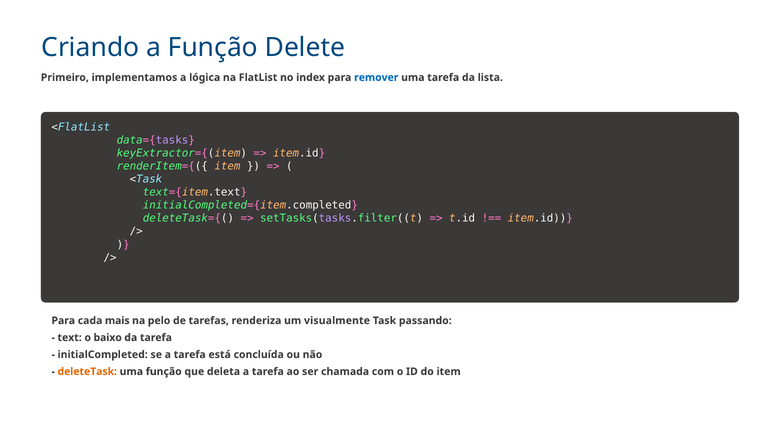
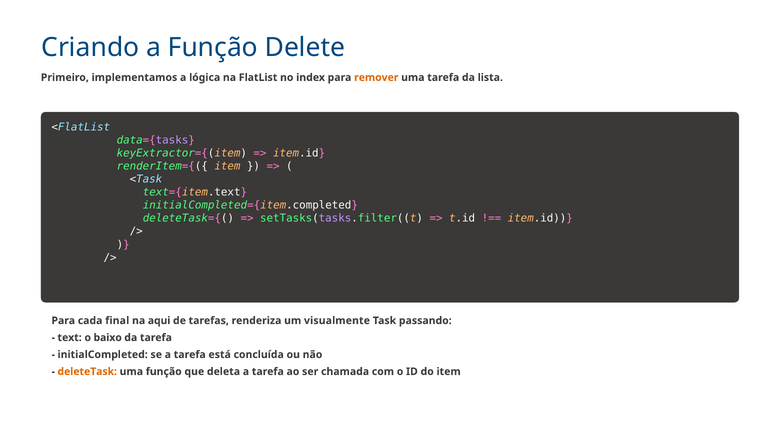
remover colour: blue -> orange (376, 77)
mais: mais -> final (117, 321)
pelo: pelo -> aqui (159, 321)
